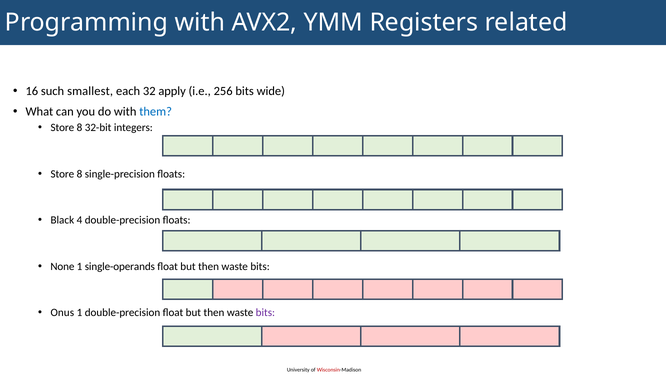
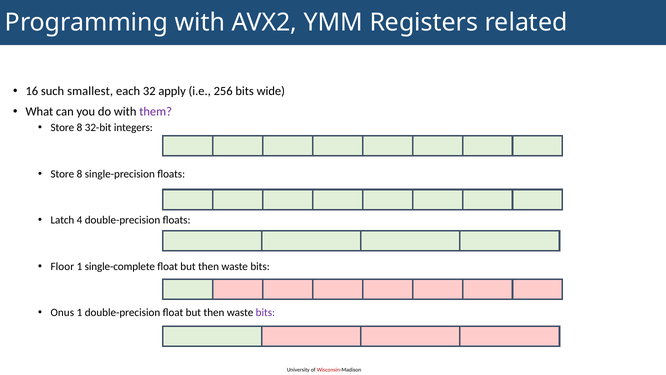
them colour: blue -> purple (156, 111)
Black: Black -> Latch (62, 220)
None: None -> Floor (62, 266)
single-operands: single-operands -> single-complete (120, 266)
